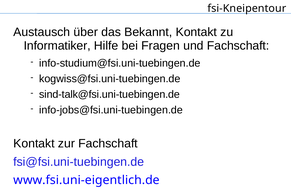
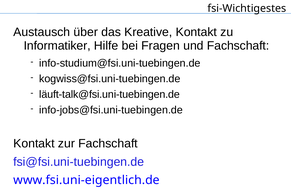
fsi-Kneipentour: fsi-Kneipentour -> fsi-Wichtigestes (247, 8)
Bekannt: Bekannt -> Kreative (148, 32)
sind-talk@fsi.uni-tuebingen.de: sind-talk@fsi.uni-tuebingen.de -> läuft-talk@fsi.uni-tuebingen.de (110, 94)
